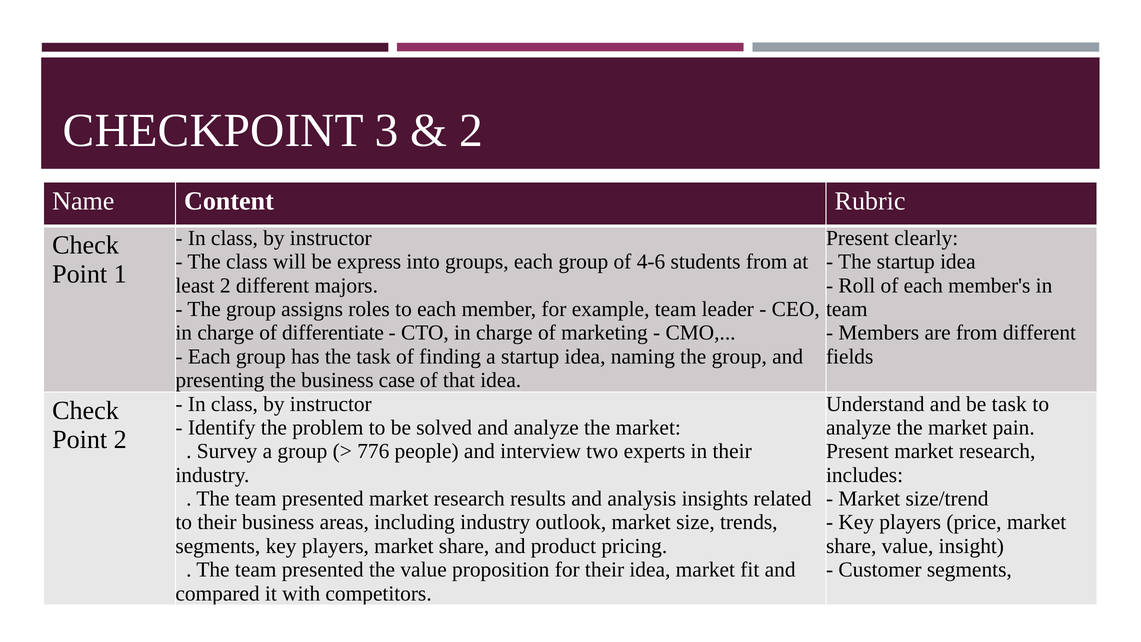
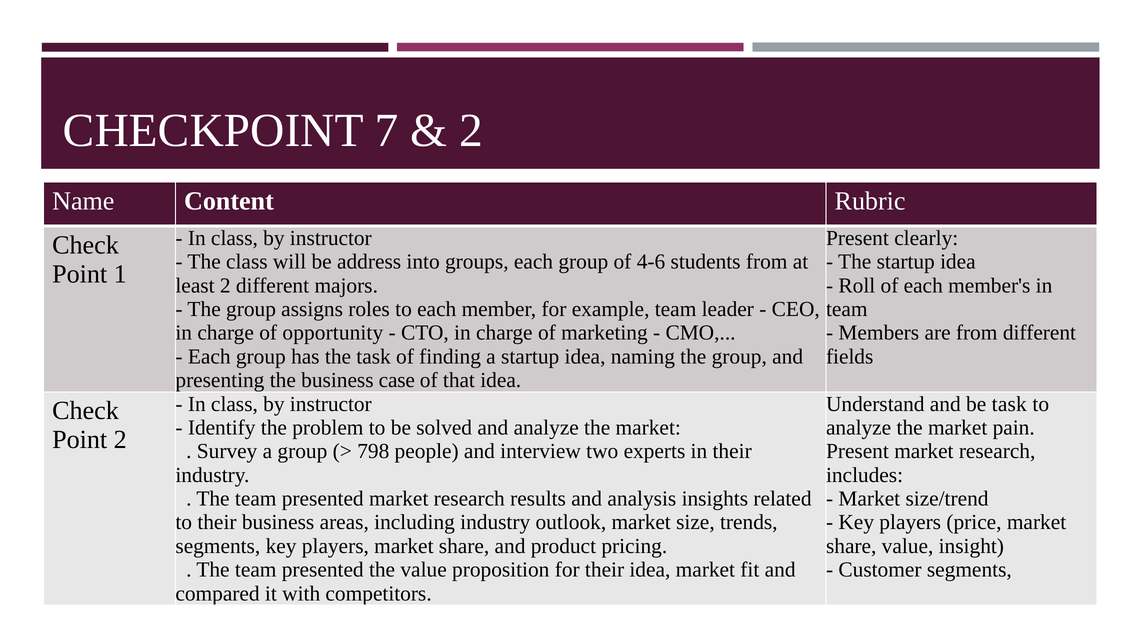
3: 3 -> 7 (387, 130)
express: express -> address (369, 262)
differentiate: differentiate -> opportunity (333, 333)
776: 776 -> 798 (373, 451)
